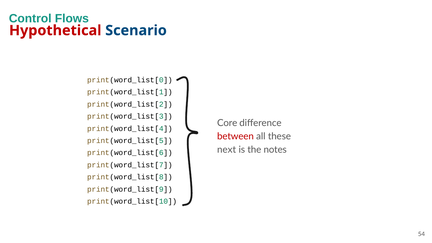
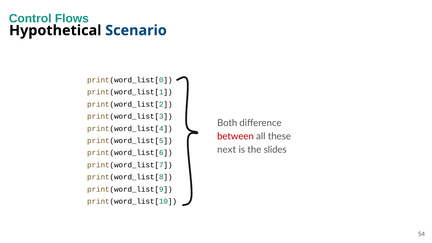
Hypothetical colour: red -> black (55, 30)
Core: Core -> Both (227, 123)
notes: notes -> slides (275, 150)
